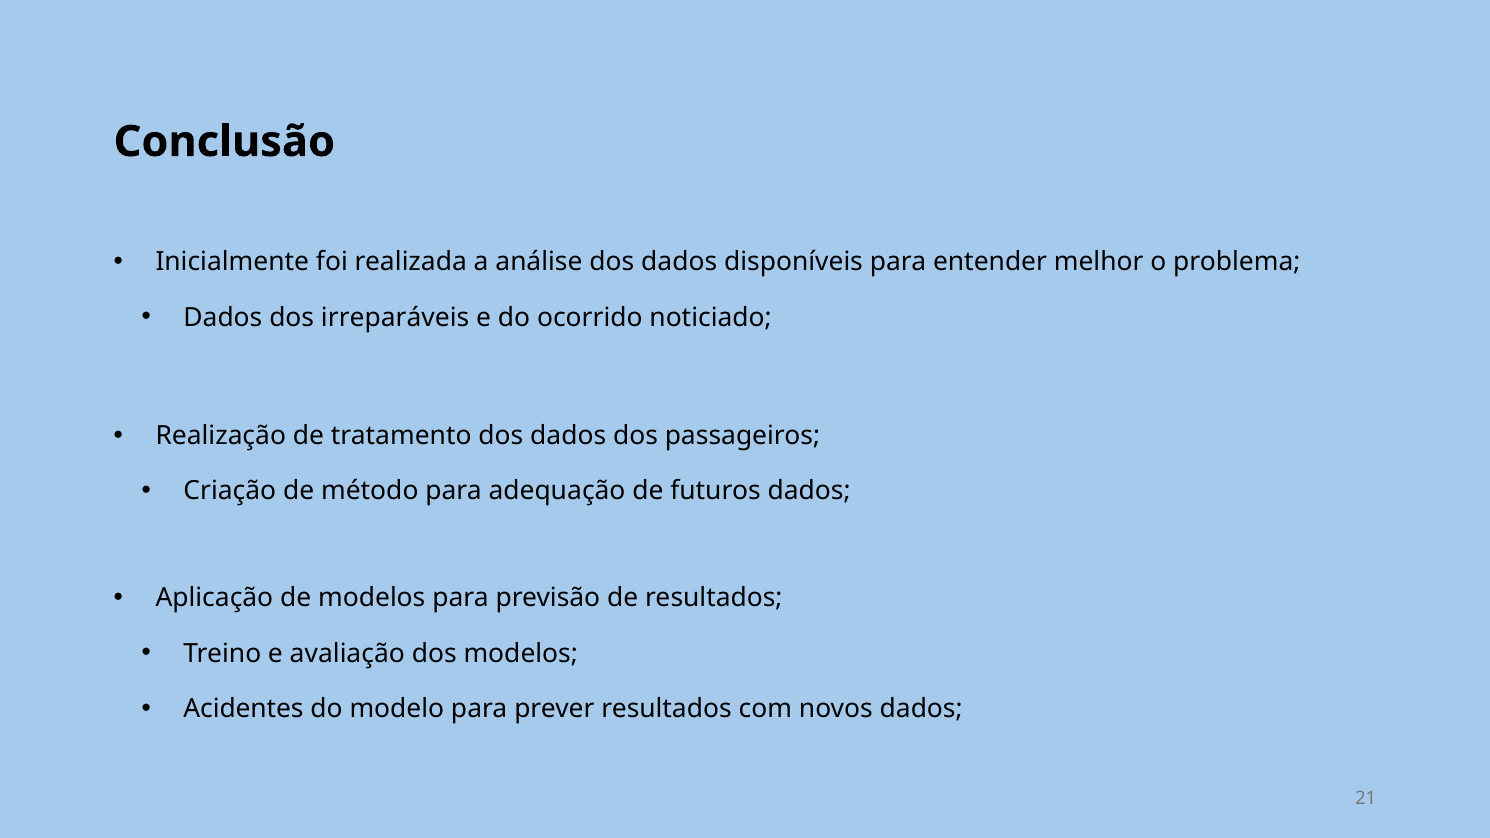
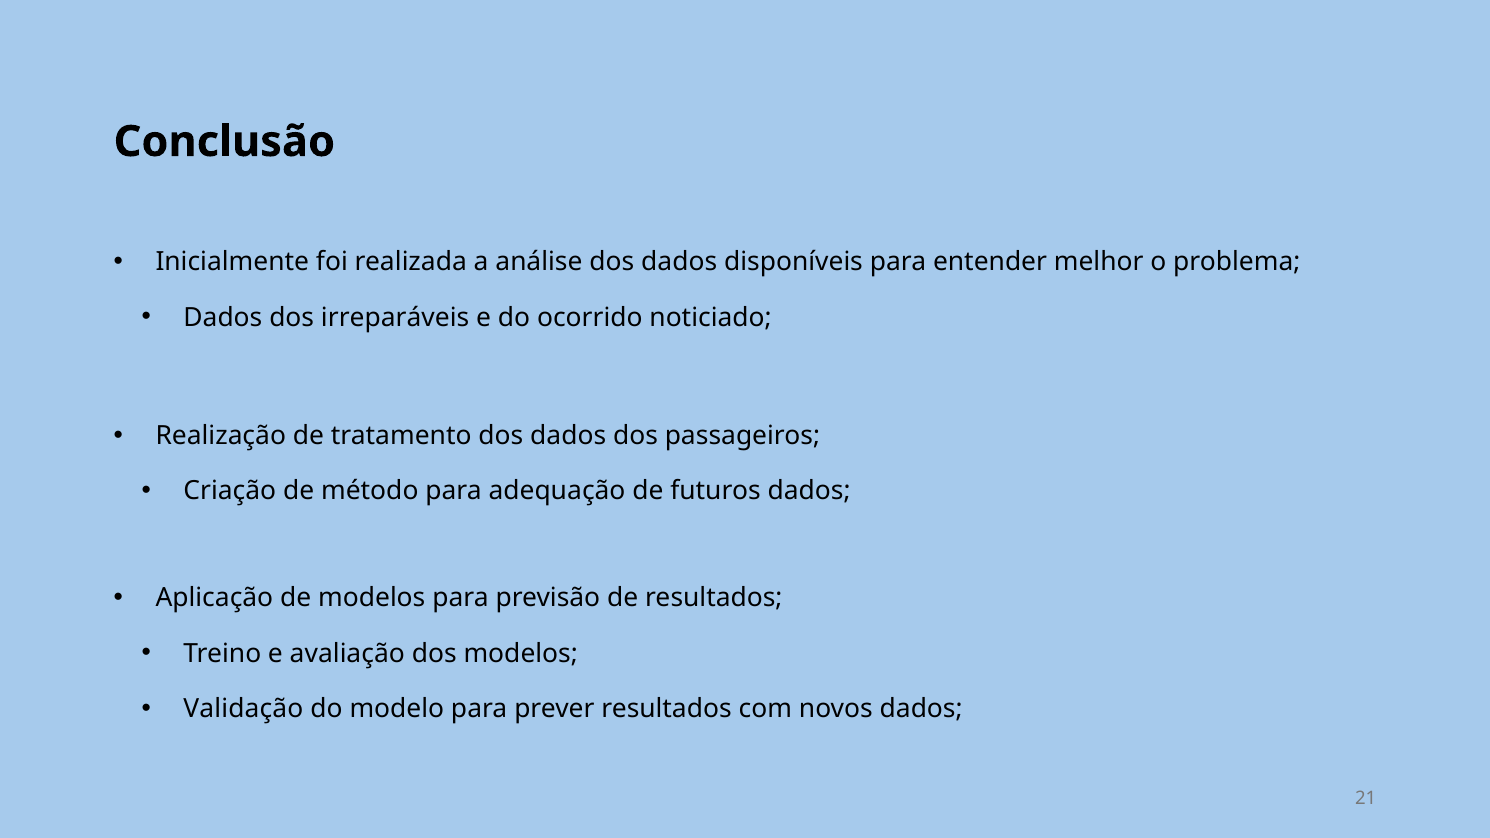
Acidentes: Acidentes -> Validação (243, 709)
